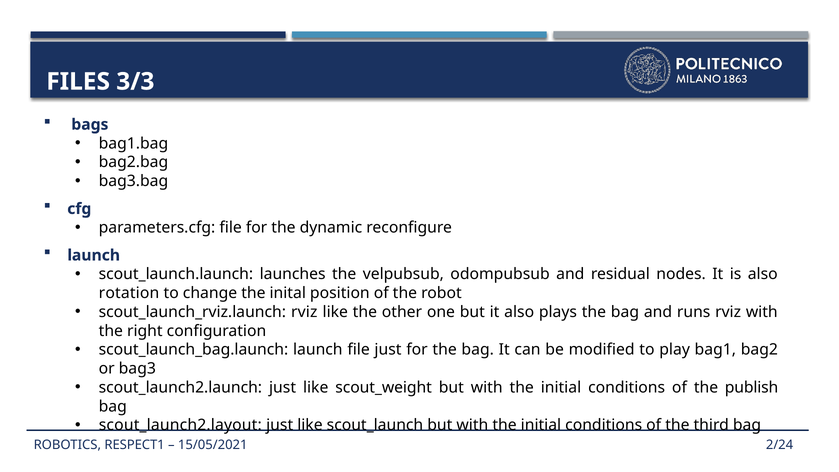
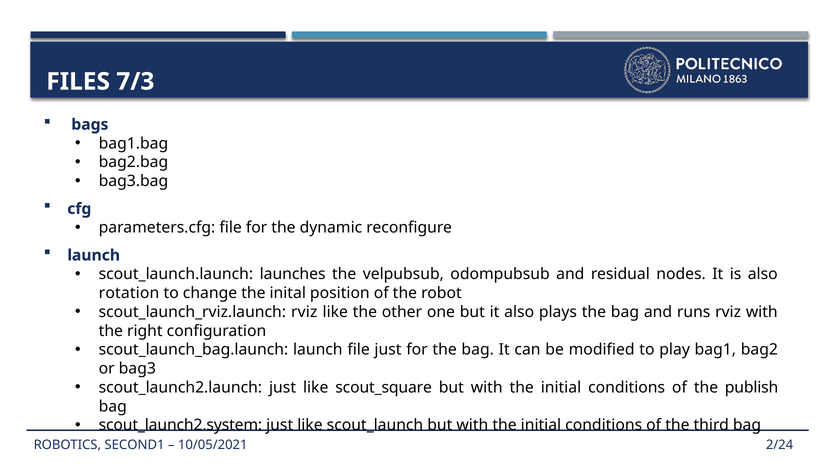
3/3: 3/3 -> 7/3 (135, 82)
scout_weight: scout_weight -> scout_square (384, 387)
scout_launch2.layout: scout_launch2.layout -> scout_launch2.system (180, 425)
RESPECT1: RESPECT1 -> SECOND1 (135, 445)
15/05/2021: 15/05/2021 -> 10/05/2021 (213, 445)
